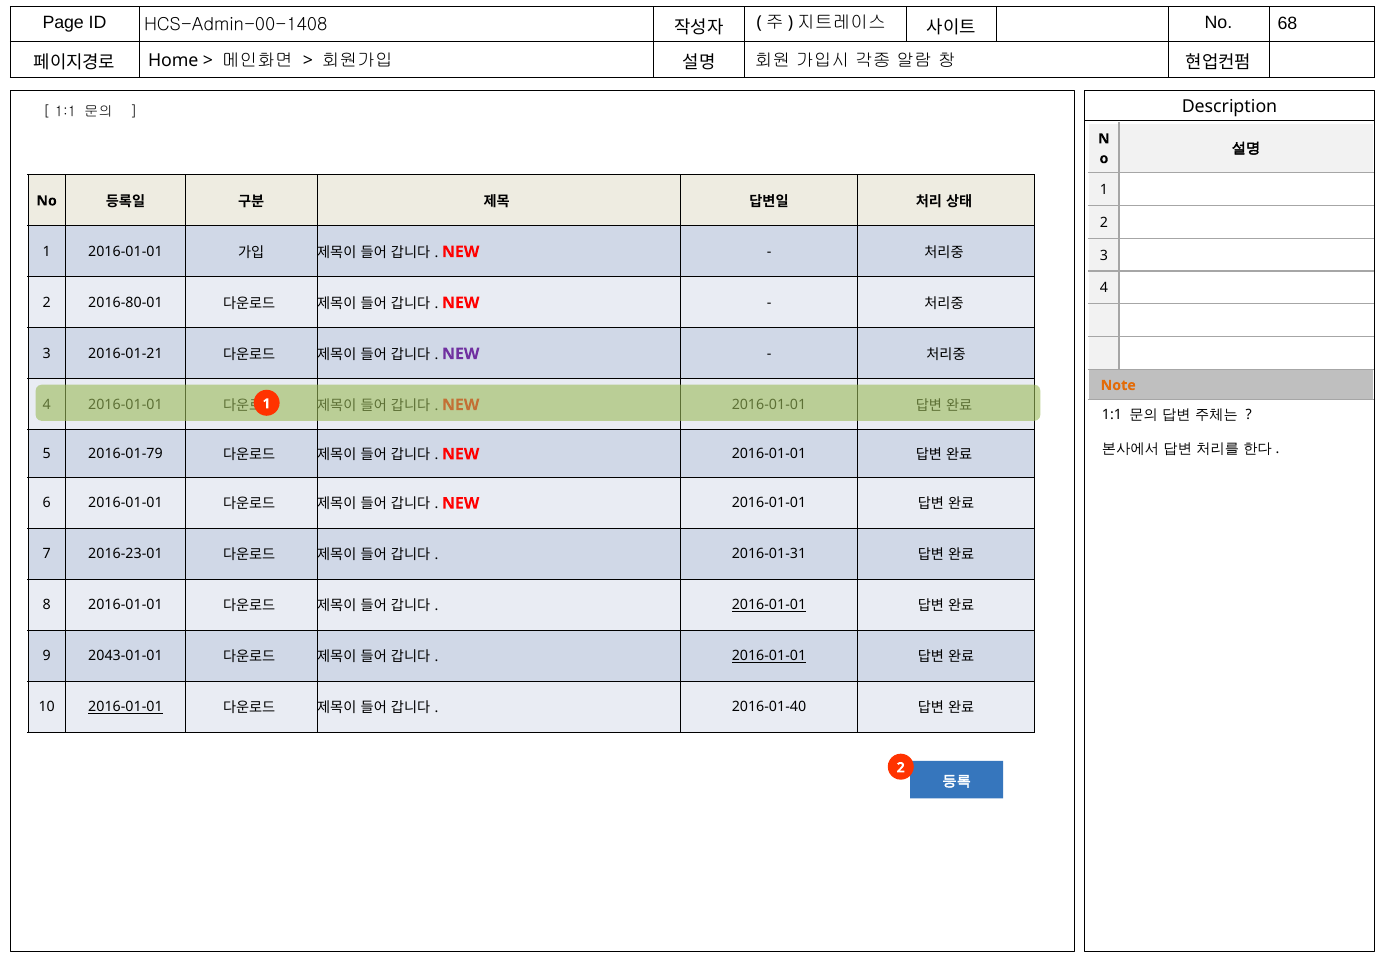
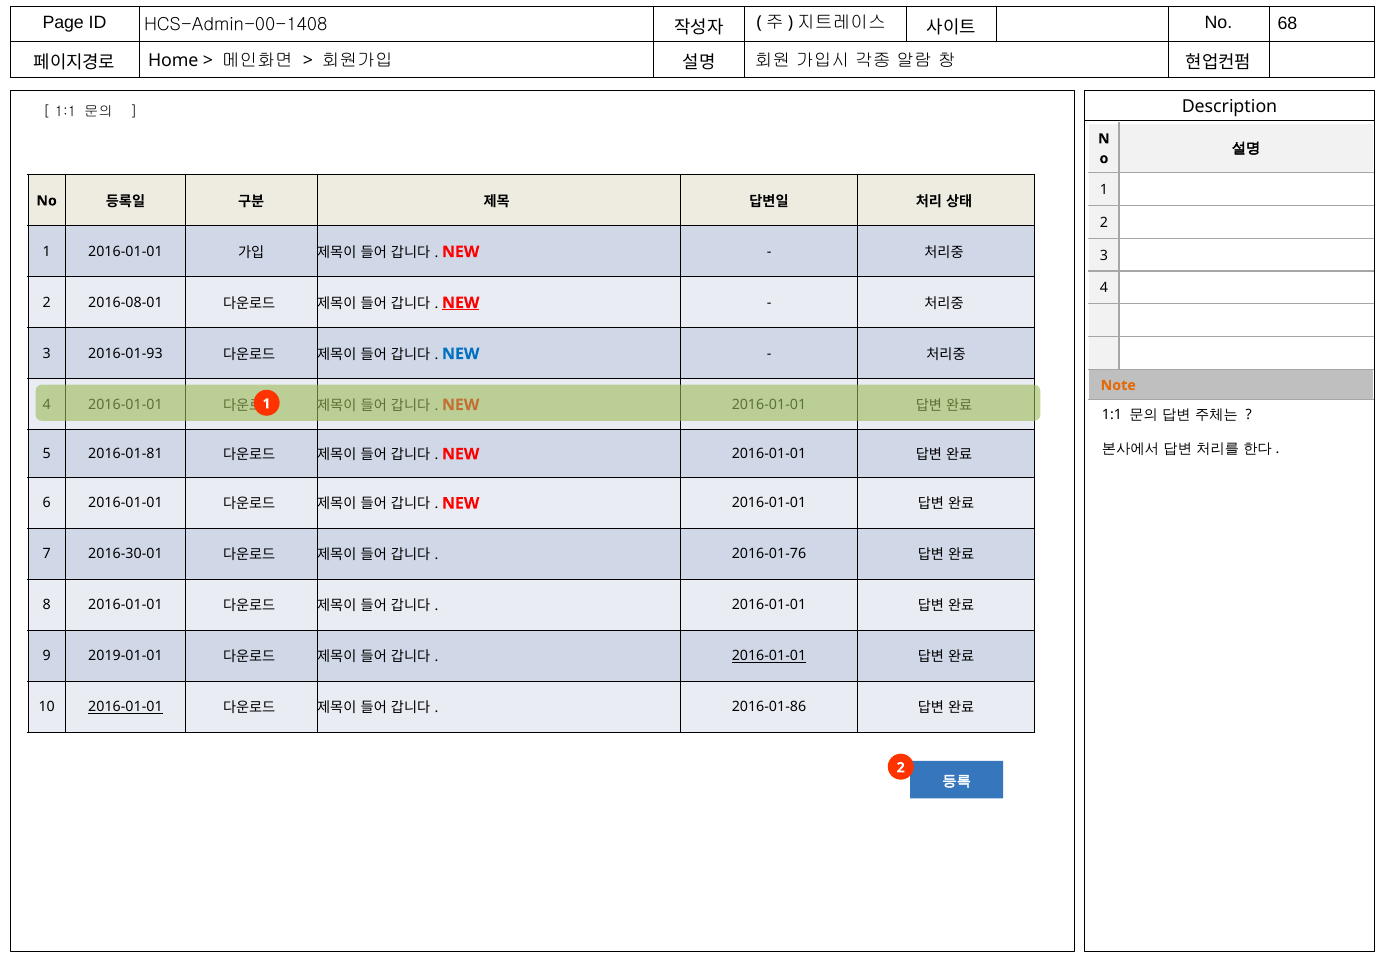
2016-80-01: 2016-80-01 -> 2016-08-01 (125, 303)
NEW underline: none -> present (461, 303)
2016-01-21: 2016-01-21 -> 2016-01-93 (125, 354)
NEW colour: purple -> blue (461, 354)
2016-01-79: 2016-01-79 -> 2016-01-81 (125, 454)
2016-23-01: 2016-23-01 -> 2016-30-01 (125, 554)
2016-01-31: 2016-01-31 -> 2016-01-76 (769, 554)
2016-01-01 underline: present -> none (769, 605)
2043-01-01: 2043-01-01 -> 2019-01-01 (125, 656)
2016-01-40: 2016-01-40 -> 2016-01-86 (769, 707)
